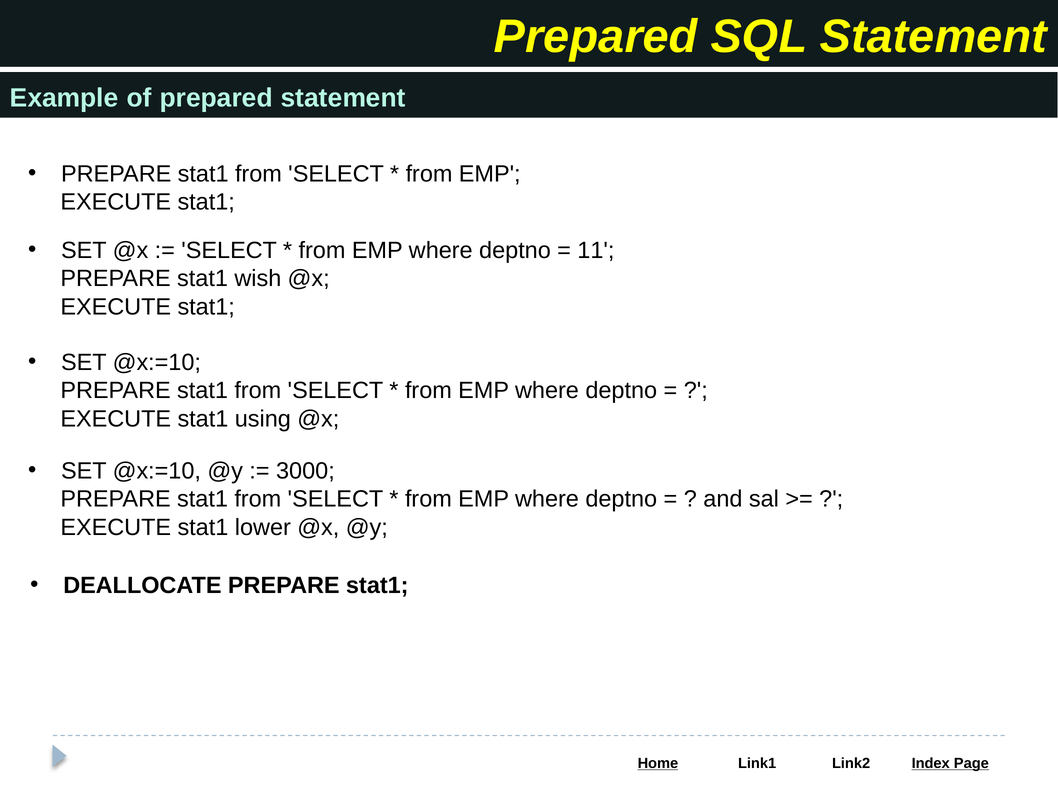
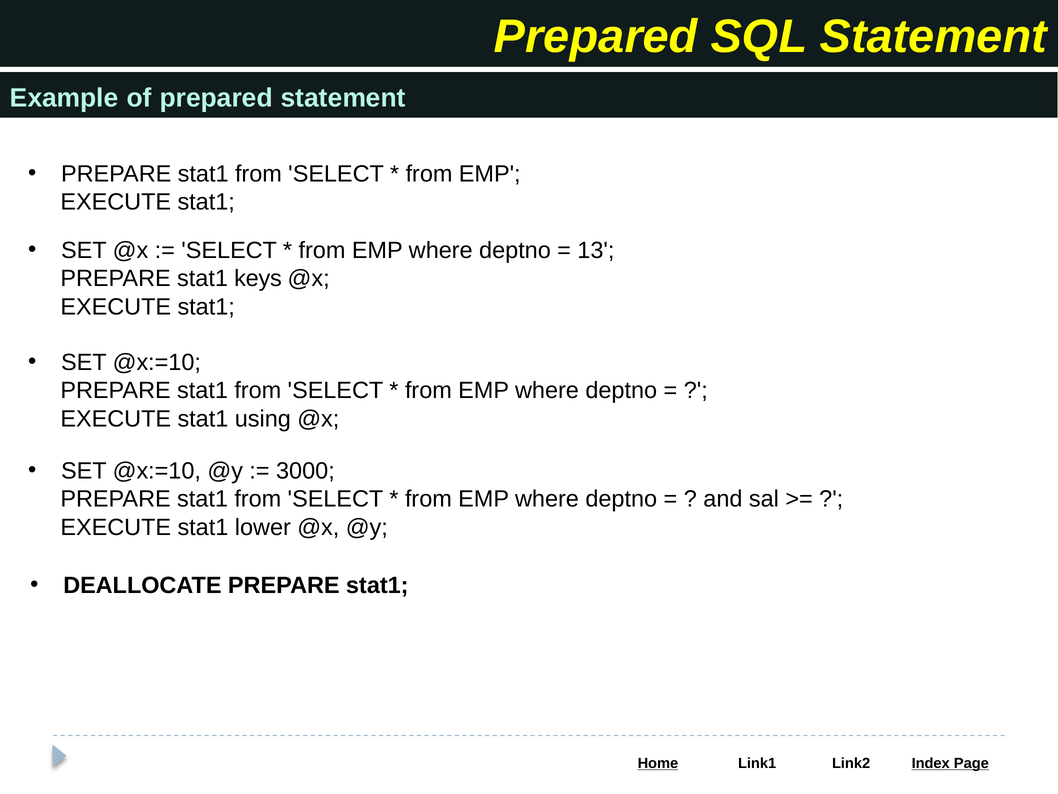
11: 11 -> 13 (596, 250)
wish: wish -> keys (258, 278)
